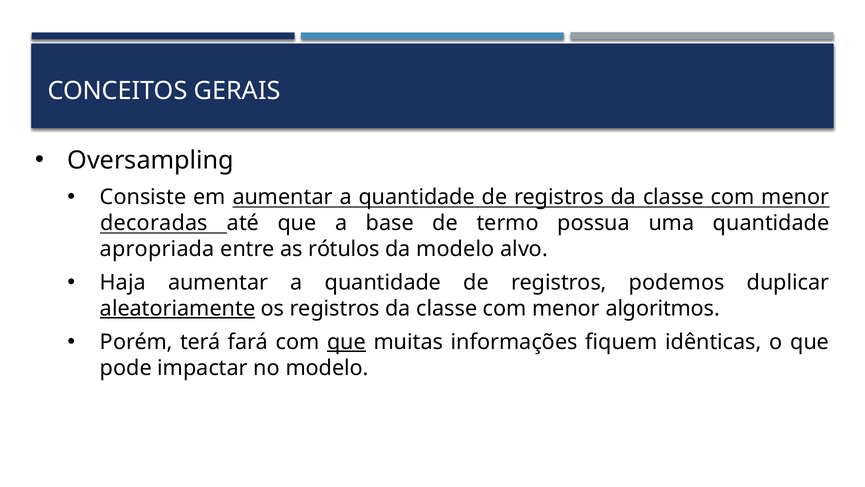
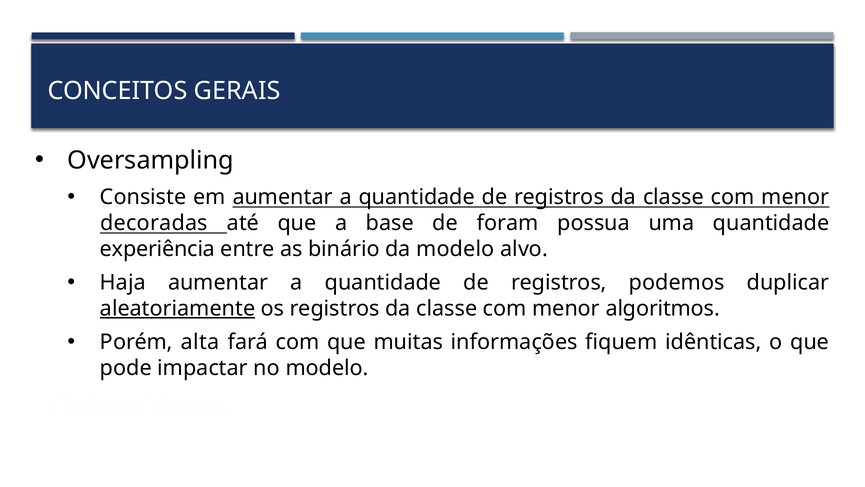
termo: termo -> foram (508, 223)
apropriada: apropriada -> experiência (157, 249)
rótulos: rótulos -> binário (344, 249)
terá: terá -> alta (200, 342)
que underline: present -> none (347, 342)
